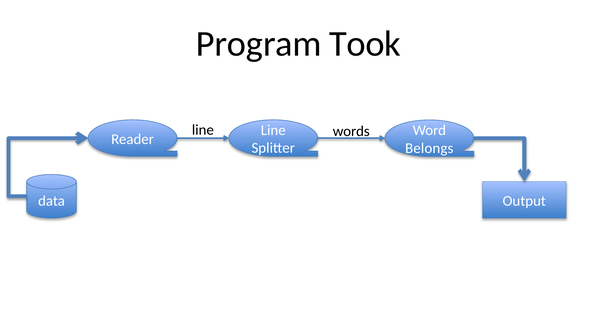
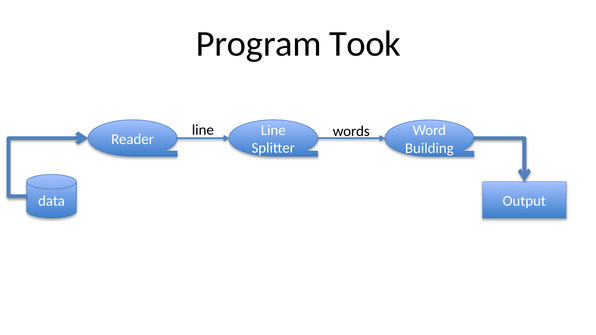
Belongs: Belongs -> Building (429, 148)
